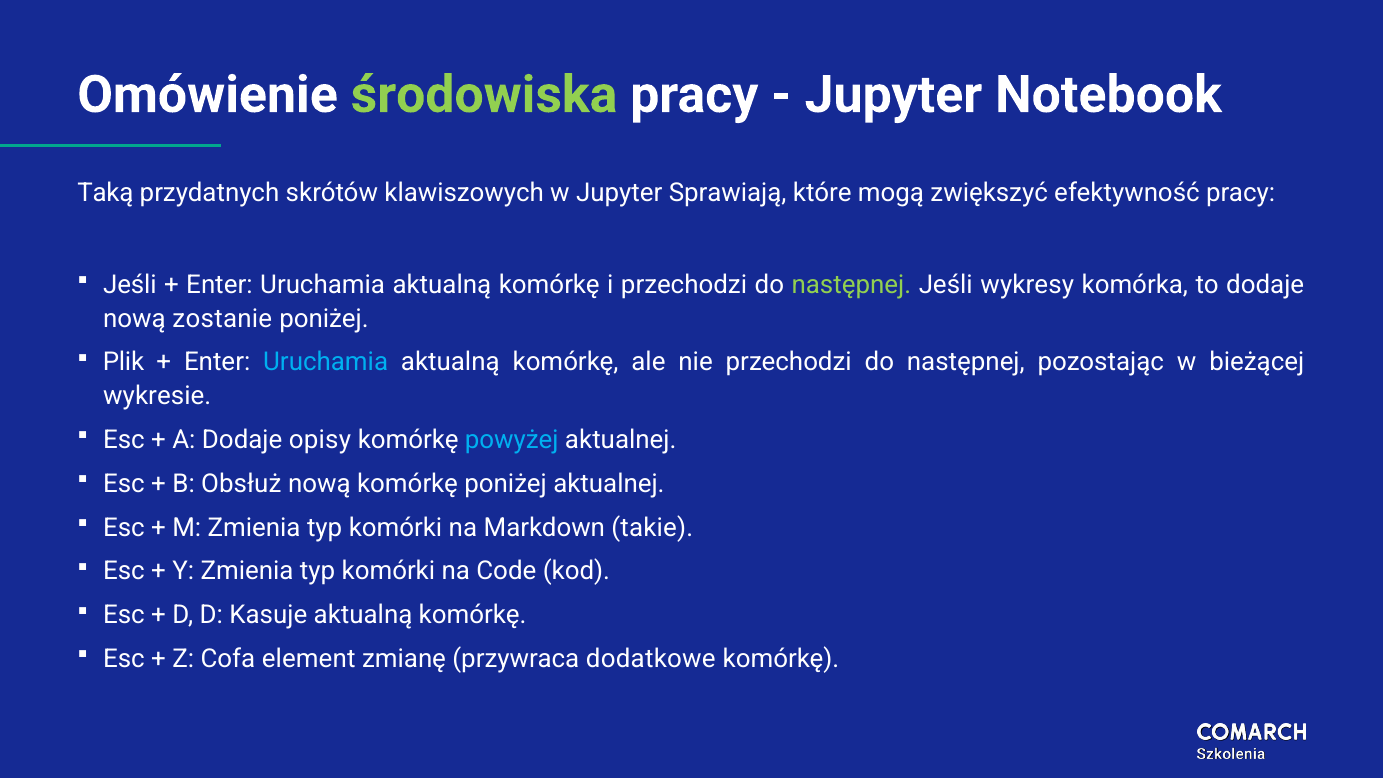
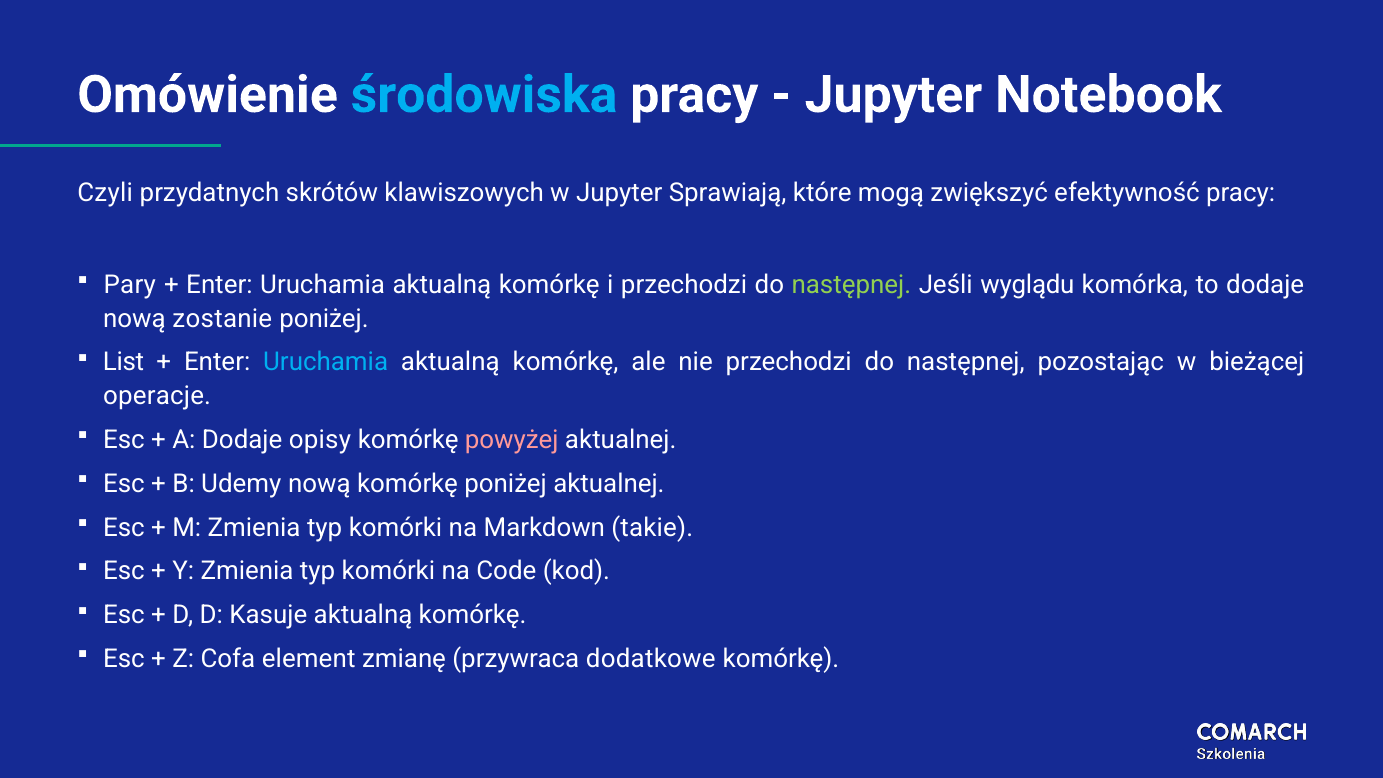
środowiska colour: light green -> light blue (484, 95)
Taką: Taką -> Czyli (105, 193)
Jeśli: Jeśli -> Pary (130, 285)
wykresy: wykresy -> wyglądu (1027, 285)
Plik: Plik -> List (123, 362)
wykresie: wykresie -> operacje (157, 396)
powyżej colour: light blue -> pink (512, 440)
Obsłuż: Obsłuż -> Udemy (241, 484)
